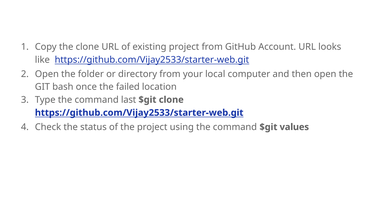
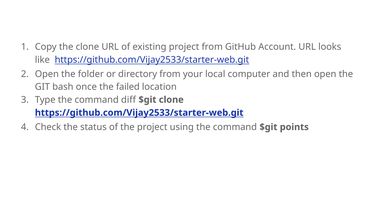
last: last -> diff (129, 100)
values: values -> points (294, 127)
